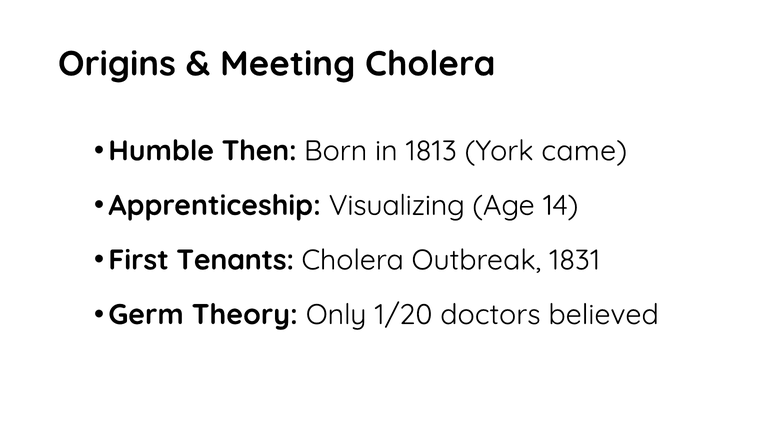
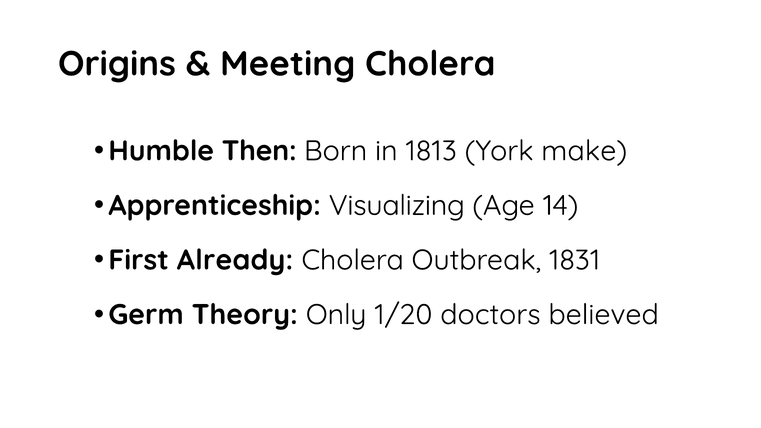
came: came -> make (584, 151)
Tenants: Tenants -> Already (235, 260)
